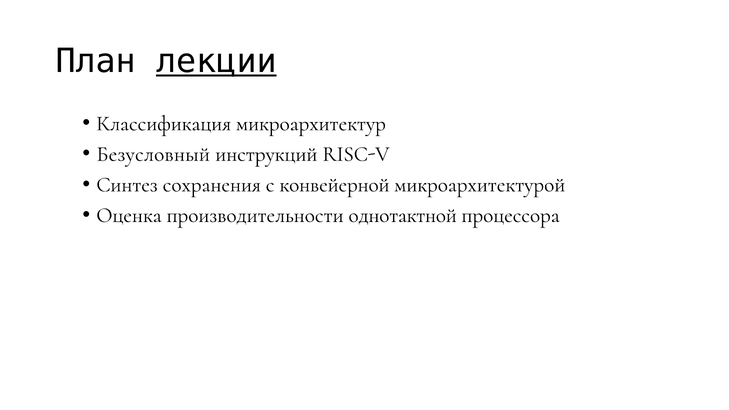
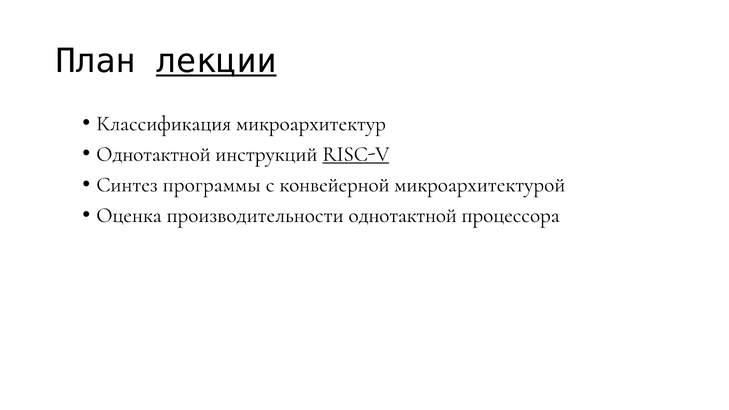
Безусловный: Безусловный -> Однотактной (153, 154)
RISC-V underline: none -> present (356, 154)
сохранения: сохранения -> программы (212, 184)
